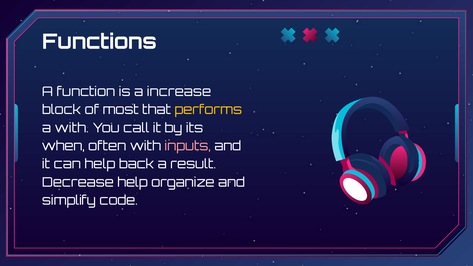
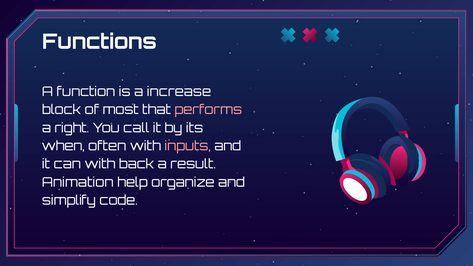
performs colour: yellow -> pink (208, 110)
a with: with -> right (72, 128)
can help: help -> with (100, 164)
Decrease: Decrease -> Animation (78, 182)
